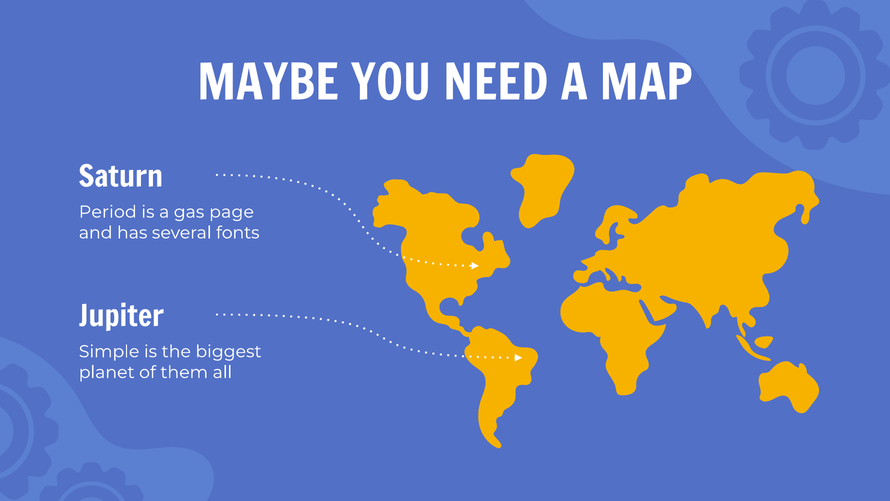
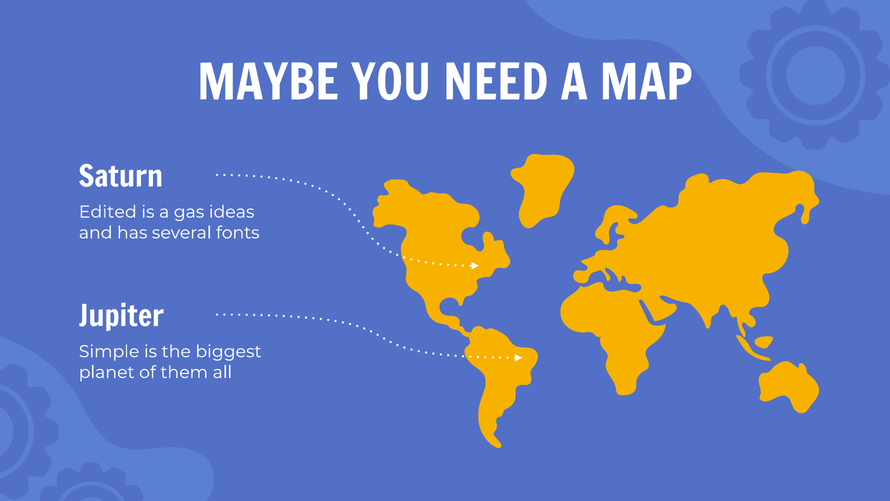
Period: Period -> Edited (108, 212)
page: page -> ideas (232, 212)
